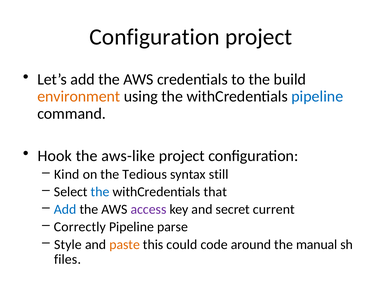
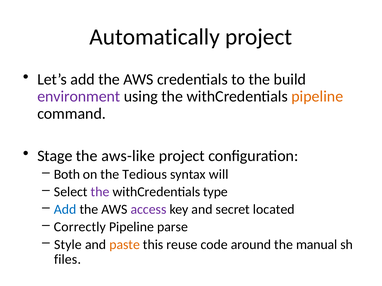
Configuration: Configuration -> Automatically (155, 37)
environment colour: orange -> purple (79, 97)
pipeline colour: blue -> orange (317, 97)
Hook: Hook -> Stage (55, 156)
Kind: Kind -> Both (67, 175)
still: still -> will (219, 175)
the colour: blue -> purple (100, 192)
that: that -> type (215, 192)
current: current -> located (274, 210)
could: could -> reuse (182, 245)
